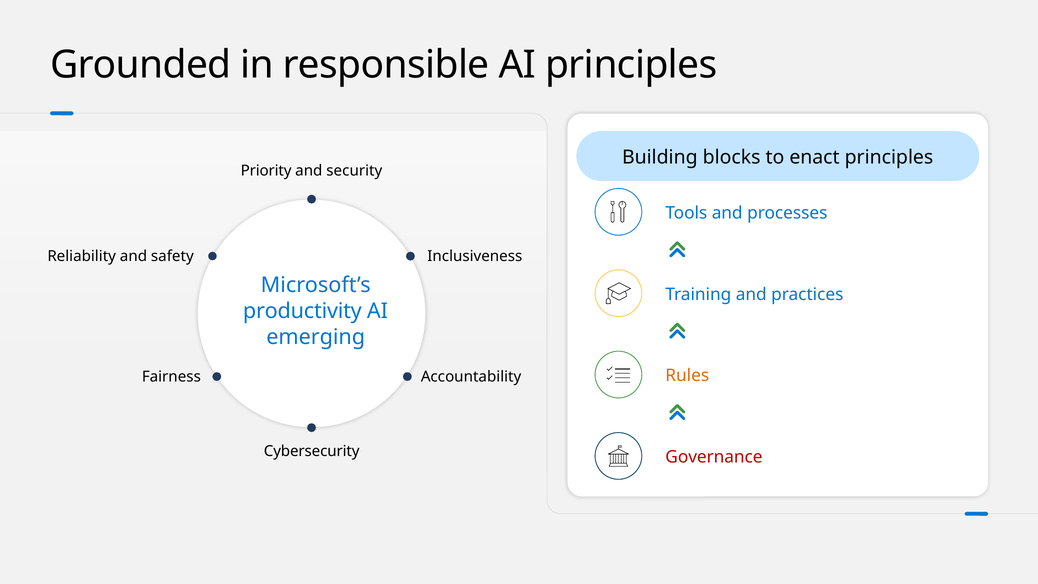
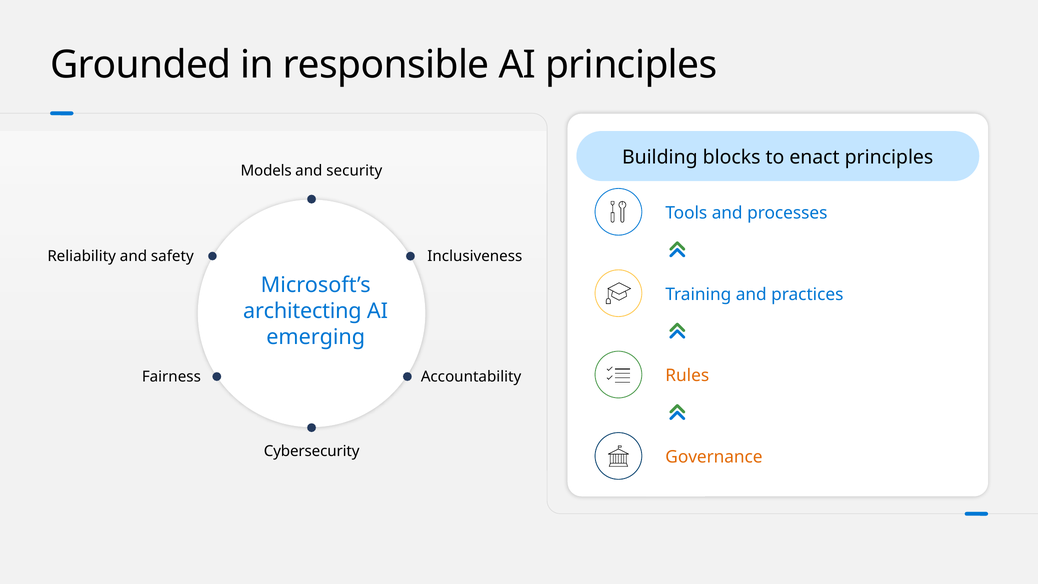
Priority: Priority -> Models (266, 171)
productivity: productivity -> architecting (302, 311)
Governance colour: red -> orange (714, 457)
